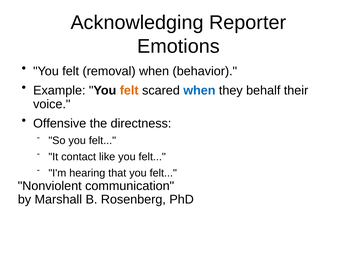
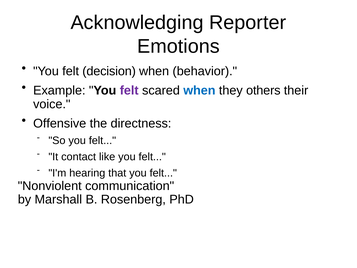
removal: removal -> decision (109, 71)
felt colour: orange -> purple (129, 90)
behalf: behalf -> others (263, 90)
